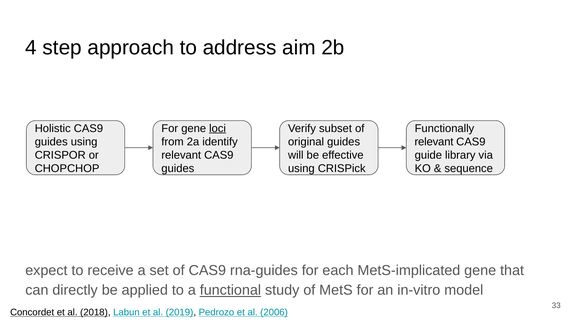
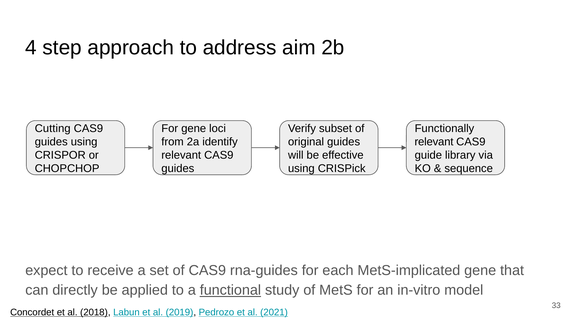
Holistic: Holistic -> Cutting (53, 128)
loci underline: present -> none (218, 128)
2006: 2006 -> 2021 (274, 312)
